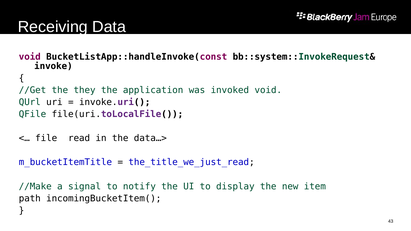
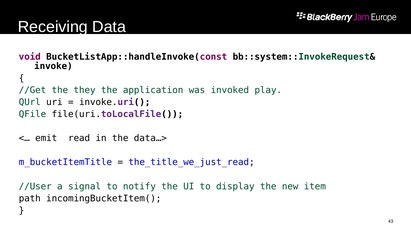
invoked void: void -> play (268, 90)
file: file -> emit (46, 138)
//Make: //Make -> //User (35, 187)
